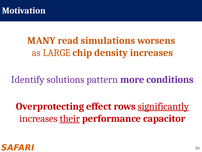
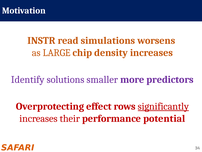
MANY: MANY -> INSTR (41, 40)
pattern: pattern -> smaller (102, 79)
conditions: conditions -> predictors (170, 79)
their underline: present -> none (70, 118)
capacitor: capacitor -> potential (164, 118)
